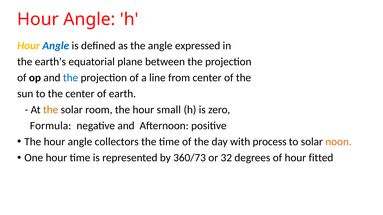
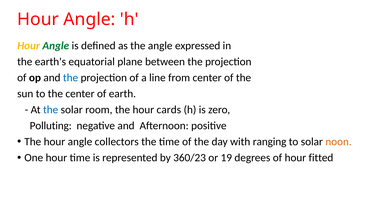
Angle colour: blue -> green (56, 46)
the colour: orange -> blue (51, 110)
small: small -> cards (169, 110)
Formula: Formula -> Polluting (51, 126)
process: process -> ranging (270, 142)
360/73: 360/73 -> 360/23 (190, 158)
32: 32 -> 19 (226, 158)
